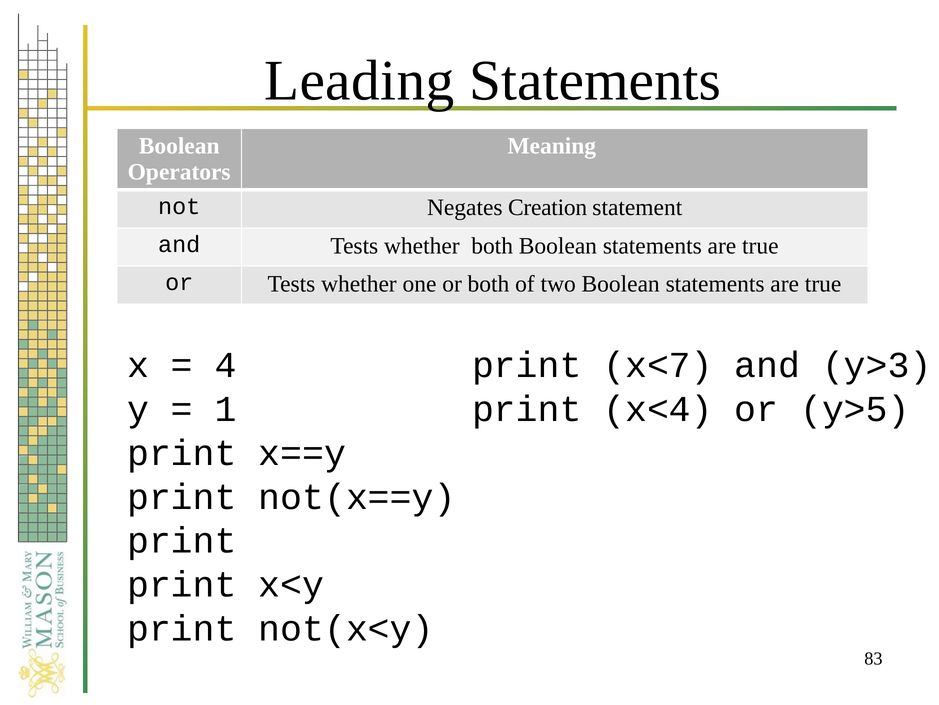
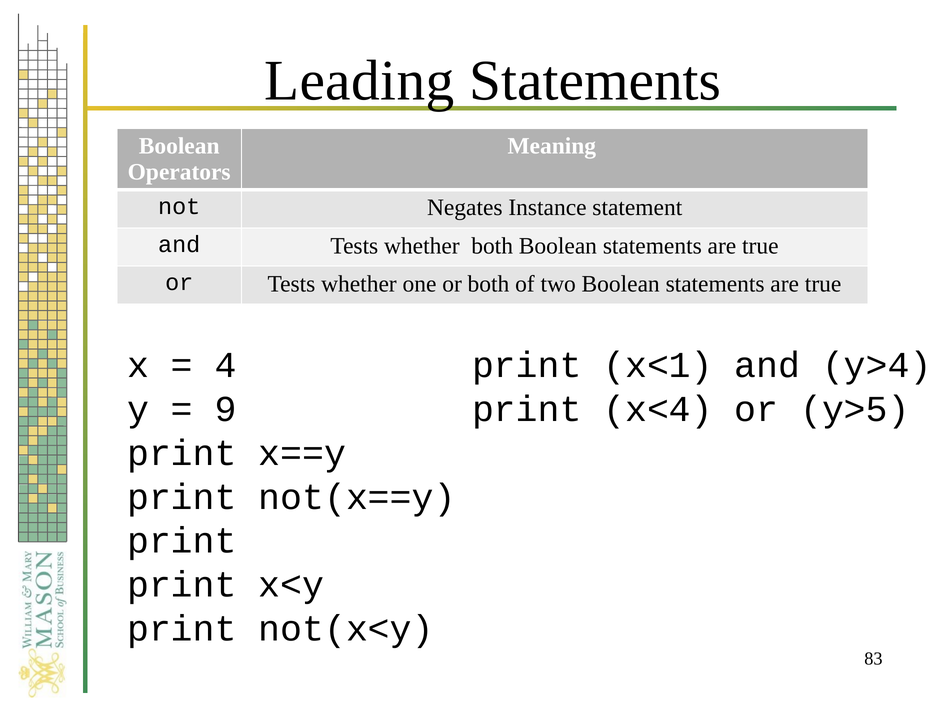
Creation: Creation -> Instance (547, 207)
x<7: x<7 -> x<1 (658, 365)
y>3: y>3 -> y>4 (877, 365)
1: 1 -> 9 (226, 409)
